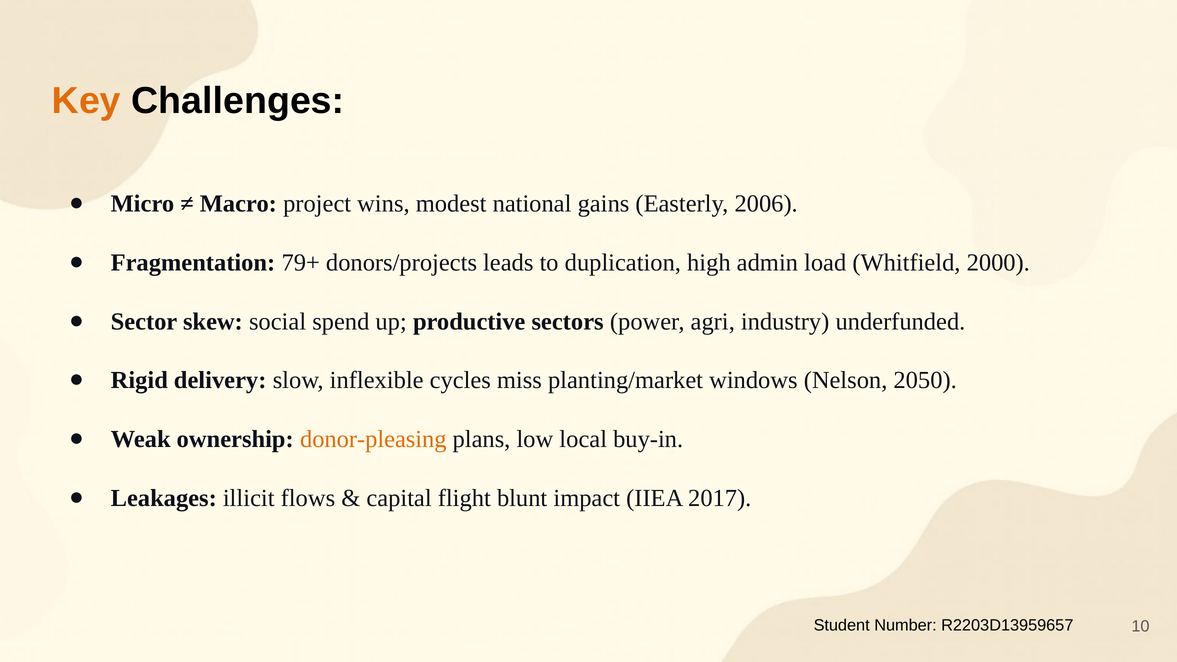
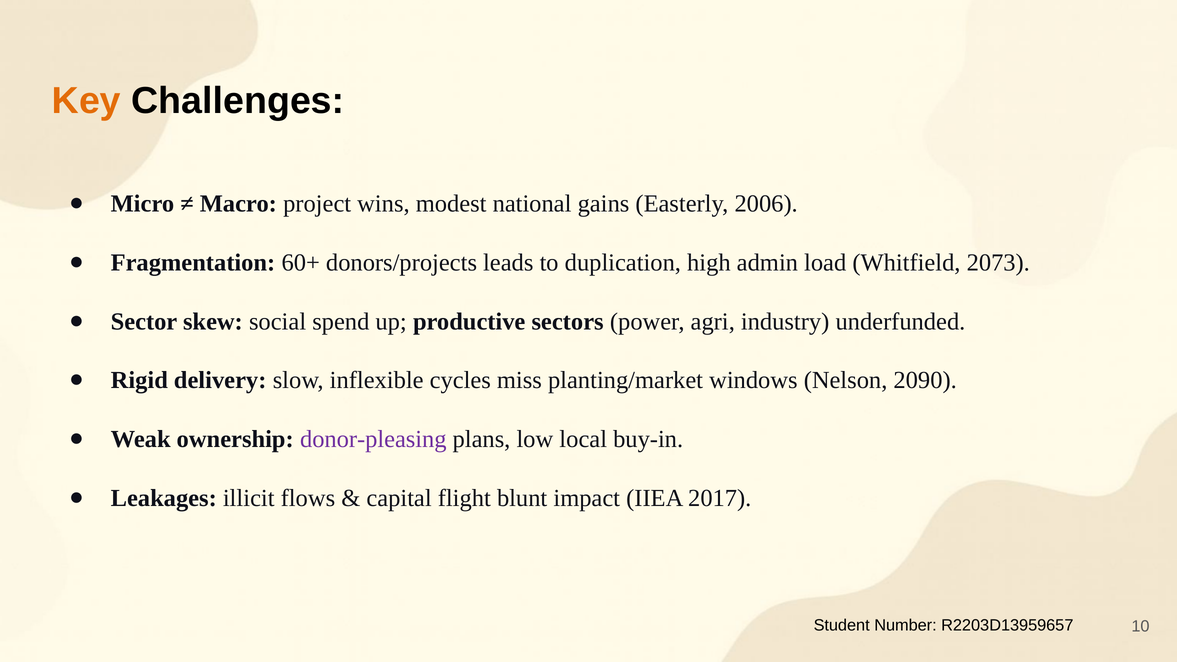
79+: 79+ -> 60+ (301, 263)
2000: 2000 -> 2073 (998, 263)
2050: 2050 -> 2090 (925, 380)
donor-pleasing colour: orange -> purple (373, 439)
